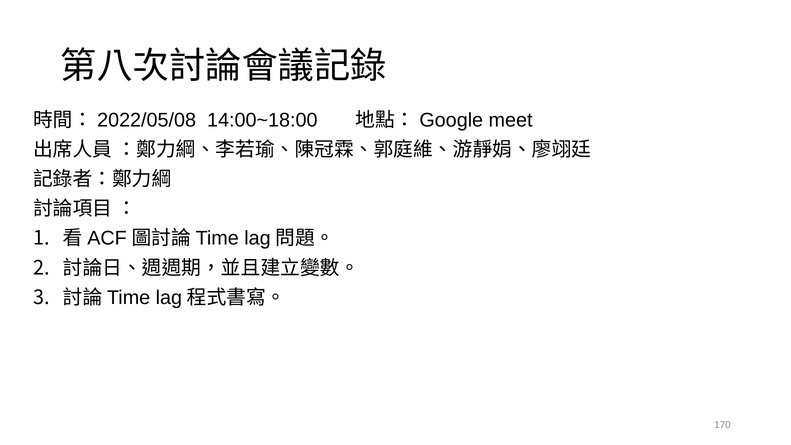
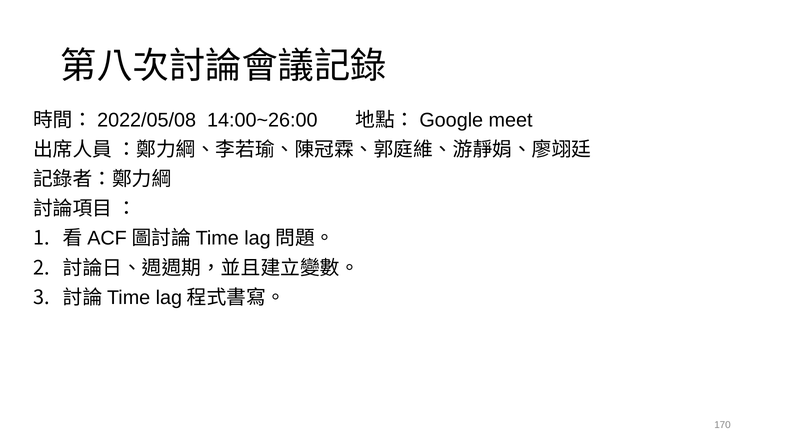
14:00~18:00: 14:00~18:00 -> 14:00~26:00 (262, 120)
